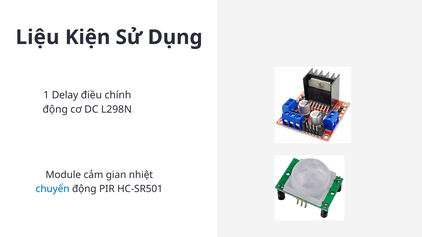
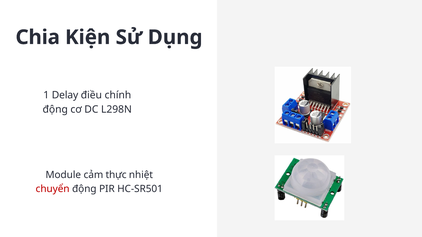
Liệu: Liệu -> Chia (38, 37)
gian: gian -> thực (116, 175)
chuyển colour: blue -> red (53, 189)
